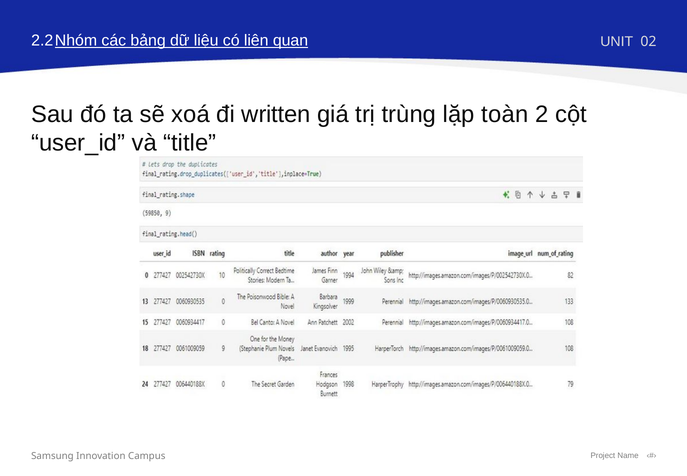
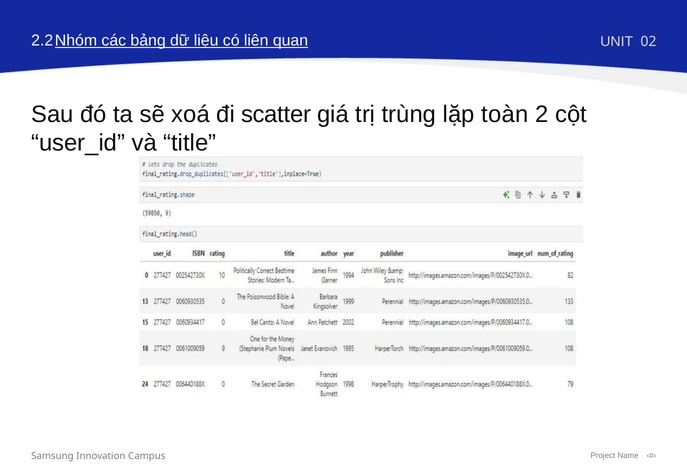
written: written -> scatter (276, 115)
